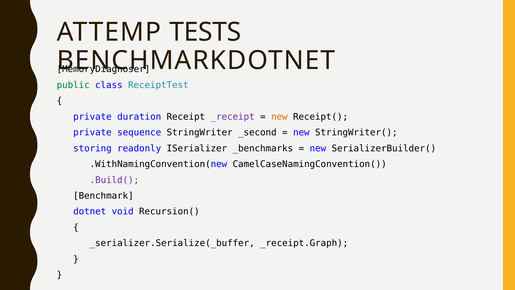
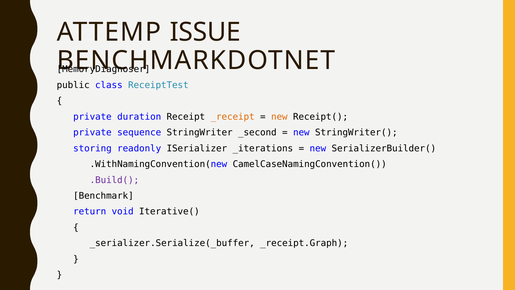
TESTS: TESTS -> ISSUE (205, 32)
public colour: green -> black (73, 85)
_receipt colour: purple -> orange (233, 117)
_benchmarks: _benchmarks -> _iterations (263, 148)
dotnet: dotnet -> return (90, 211)
Recursion(: Recursion( -> Iterative( (169, 211)
